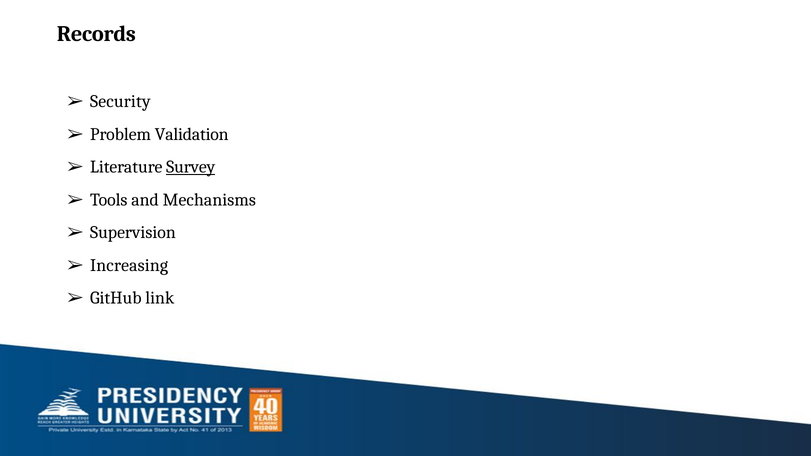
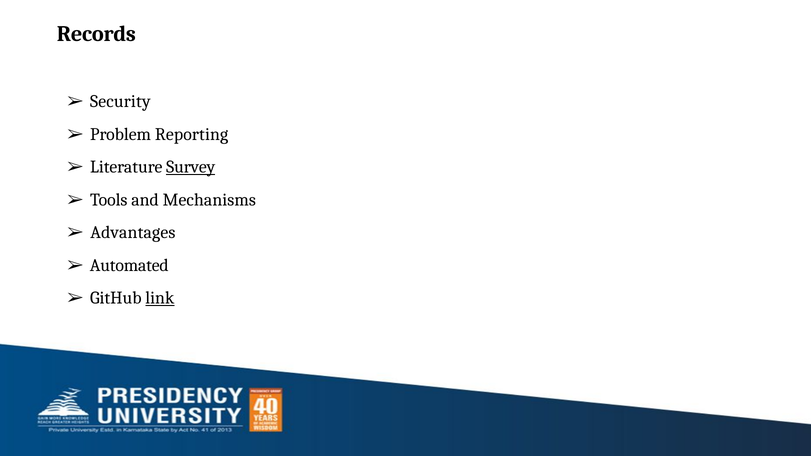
Validation: Validation -> Reporting (192, 134)
Supervision: Supervision -> Advantages (133, 233)
Increasing: Increasing -> Automated (129, 265)
link underline: none -> present (160, 298)
